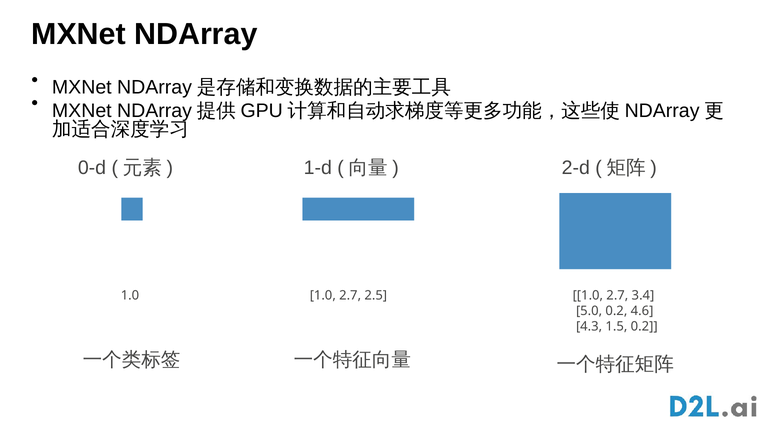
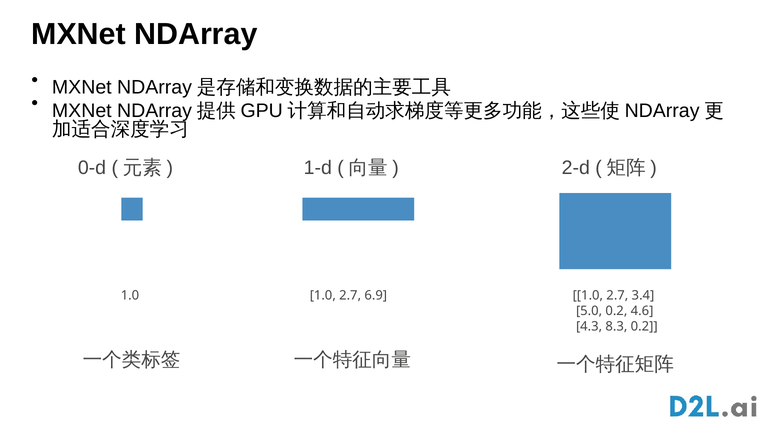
2.5: 2.5 -> 6.9 (376, 295)
1.5: 1.5 -> 8.3 (616, 327)
